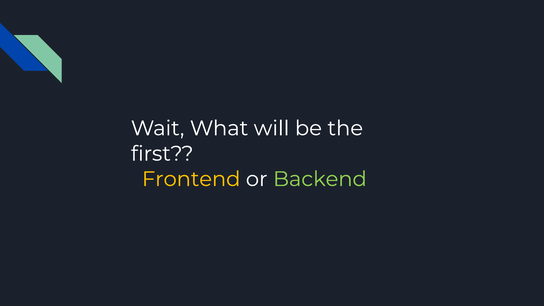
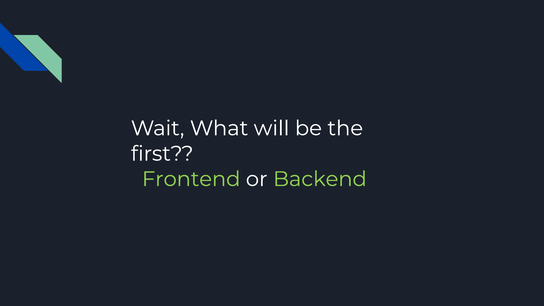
Frontend colour: yellow -> light green (191, 179)
